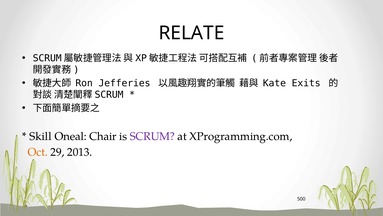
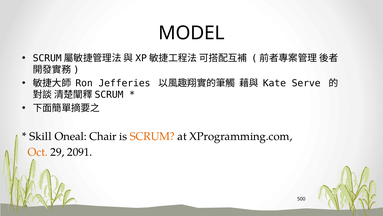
RELATE: RELATE -> MODEL (192, 33)
Exits: Exits -> Serve (306, 83)
SCRUM colour: purple -> orange (152, 136)
2013: 2013 -> 2091 (80, 152)
